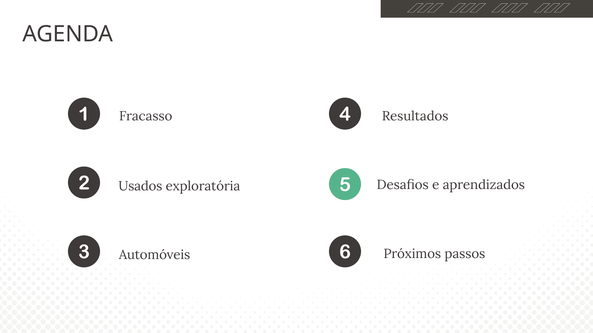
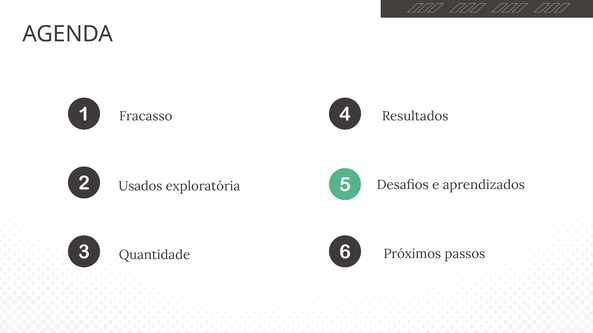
Automóveis: Automóveis -> Quantidade (154, 255)
